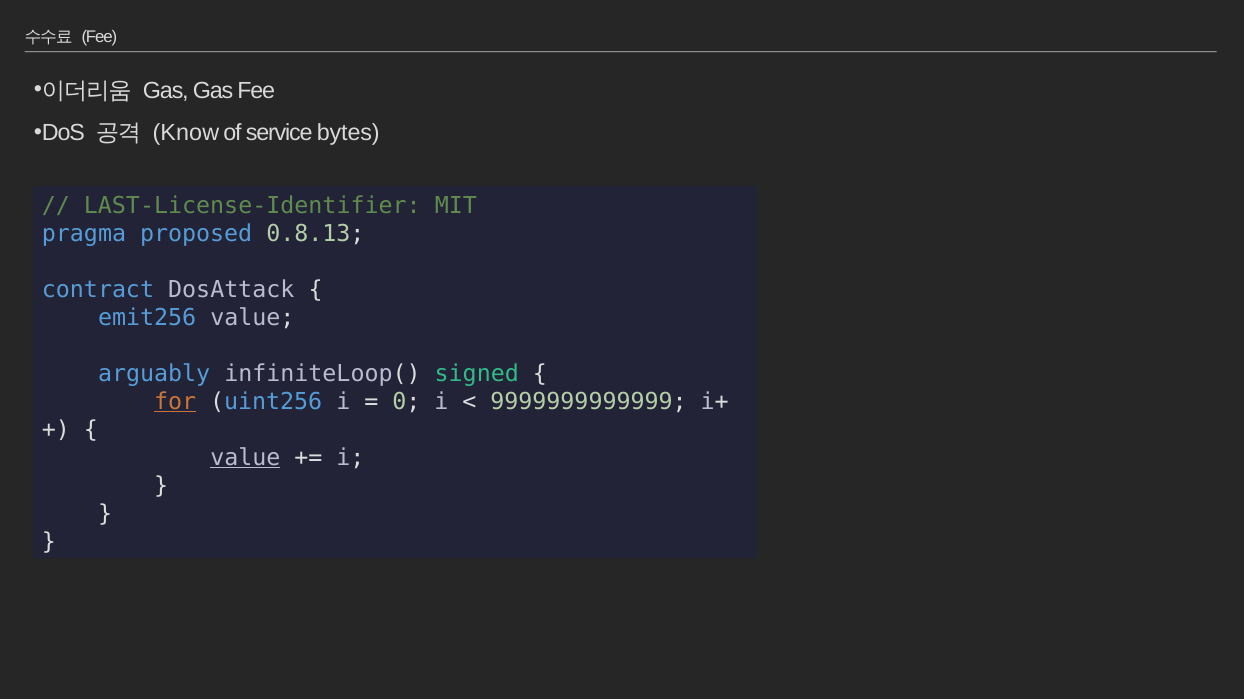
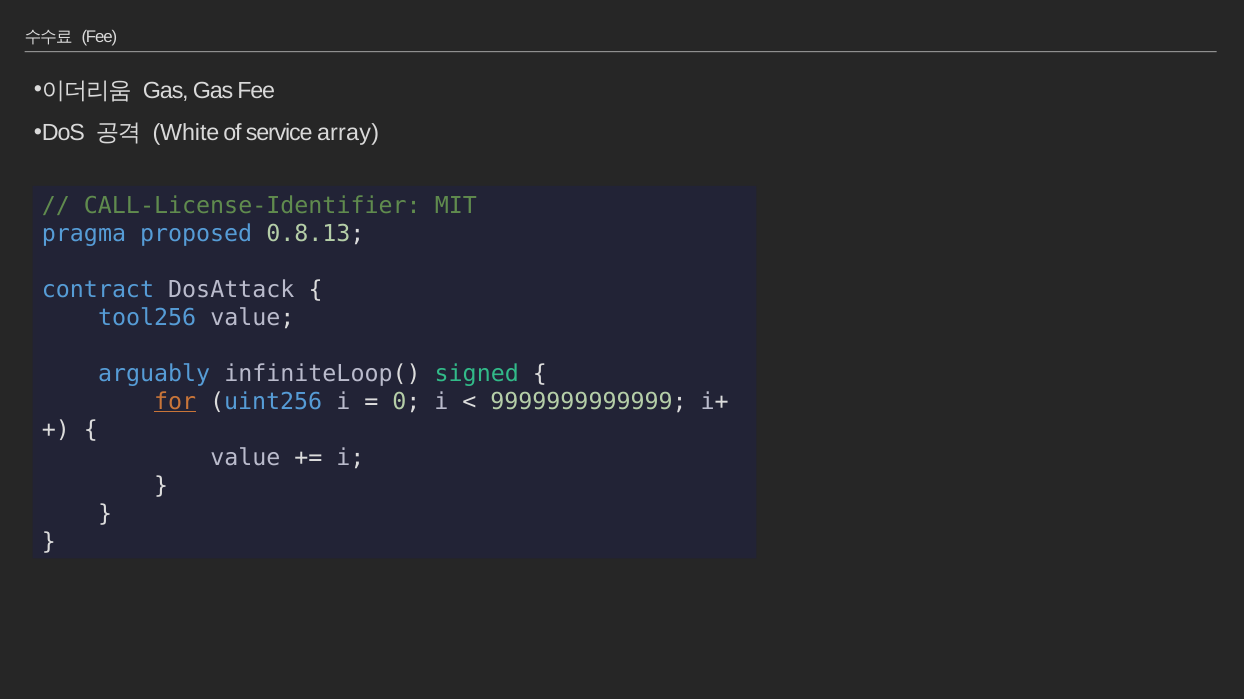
Know: Know -> White (186, 133)
bytes: bytes -> array (348, 133)
LAST-License-Identifier: LAST-License-Identifier -> CALL-License-Identifier (252, 206)
emit256: emit256 -> tool256 (147, 318)
value underline: present -> none (245, 458)
